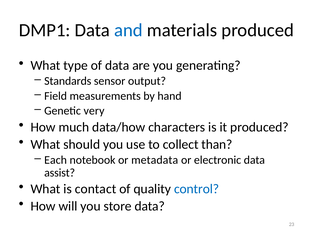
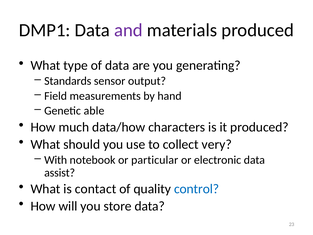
and colour: blue -> purple (128, 30)
very: very -> able (94, 111)
than: than -> very (217, 144)
Each: Each -> With (56, 160)
metadata: metadata -> particular (155, 160)
